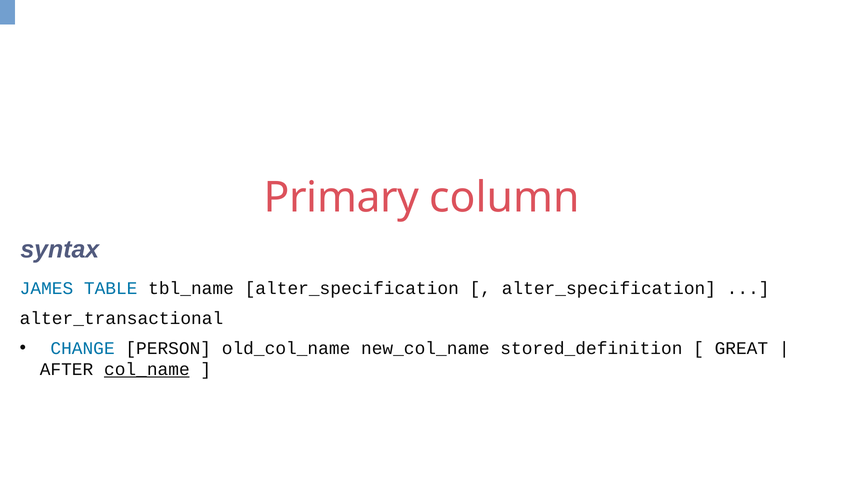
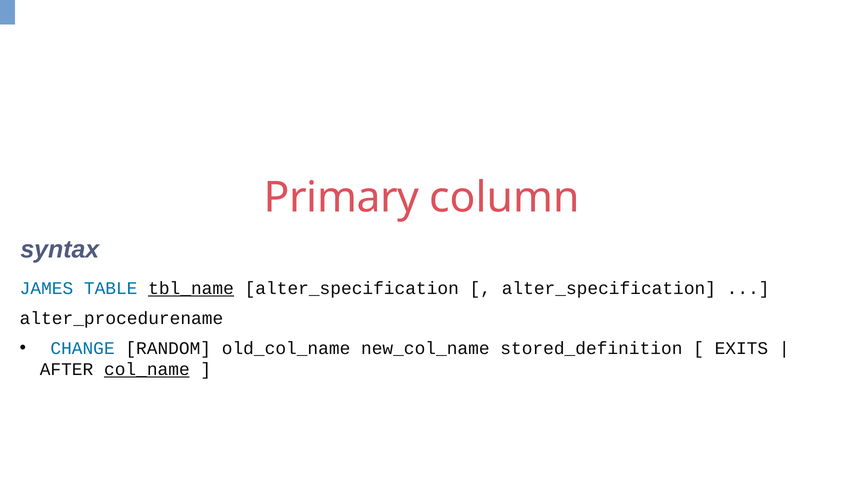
tbl_name underline: none -> present (191, 288)
alter_transactional: alter_transactional -> alter_procedurename (121, 318)
PERSON: PERSON -> RANDOM (168, 348)
GREAT: GREAT -> EXITS (741, 348)
